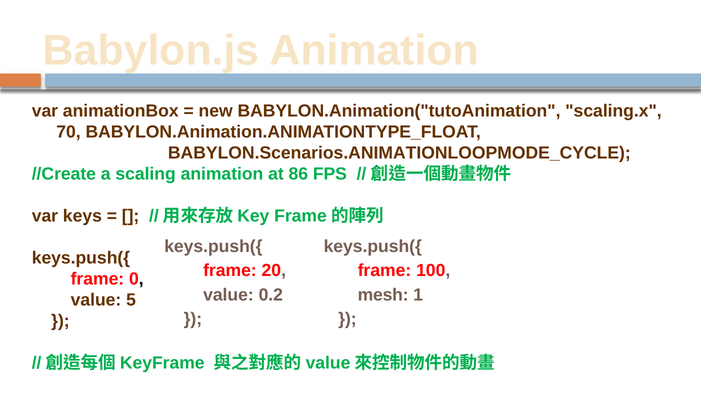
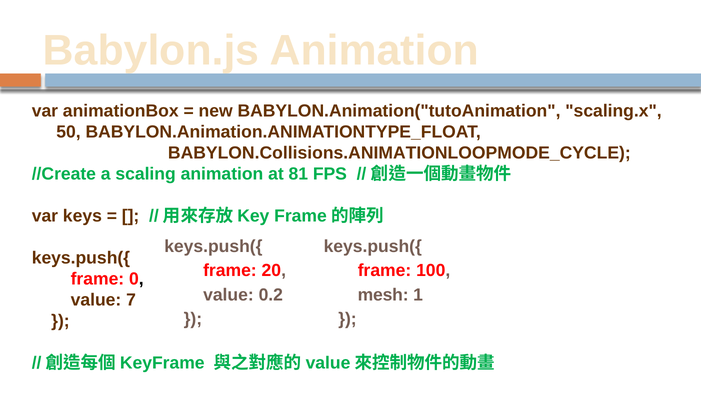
70: 70 -> 50 (68, 132)
BABYLON.Scenarios.ANIMATIONLOOPMODE_CYCLE: BABYLON.Scenarios.ANIMATIONLOOPMODE_CYCLE -> BABYLON.Collisions.ANIMATIONLOOPMODE_CYCLE (399, 153)
86: 86 -> 81 (298, 174)
5: 5 -> 7 (131, 300)
